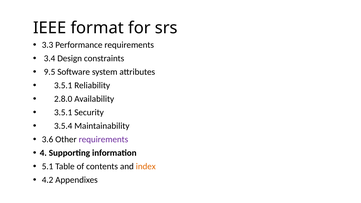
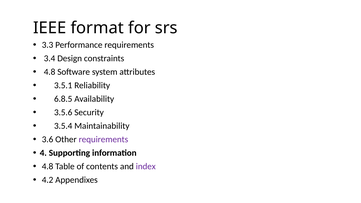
9.5: 9.5 -> 4.8 (50, 72)
2.8.0: 2.8.0 -> 6.8.5 (63, 99)
3.5.1: 3.5.1 -> 3.5.6 (63, 112)
5.1: 5.1 -> 4.8 (48, 167)
index colour: orange -> purple (146, 167)
